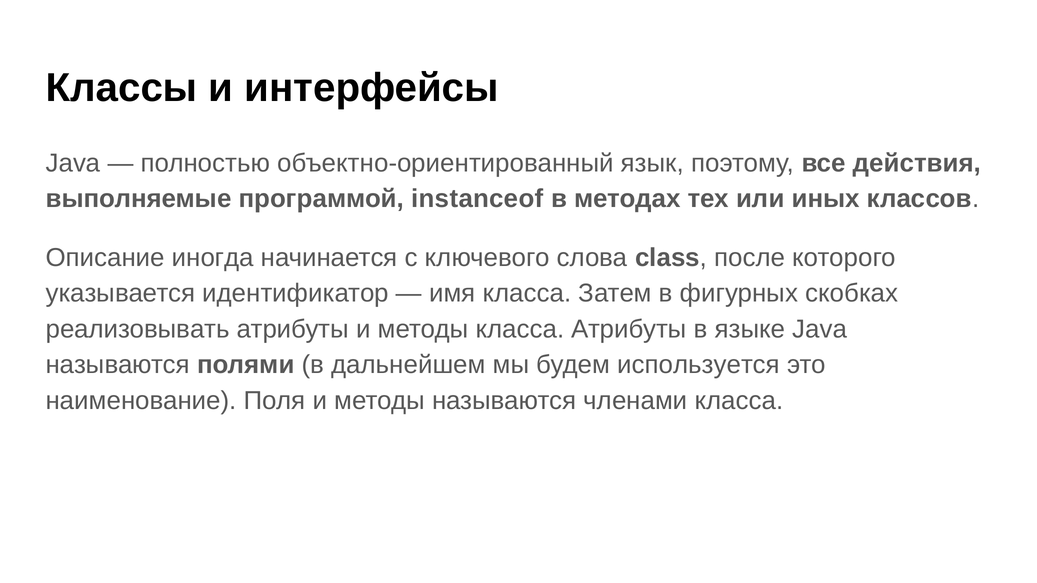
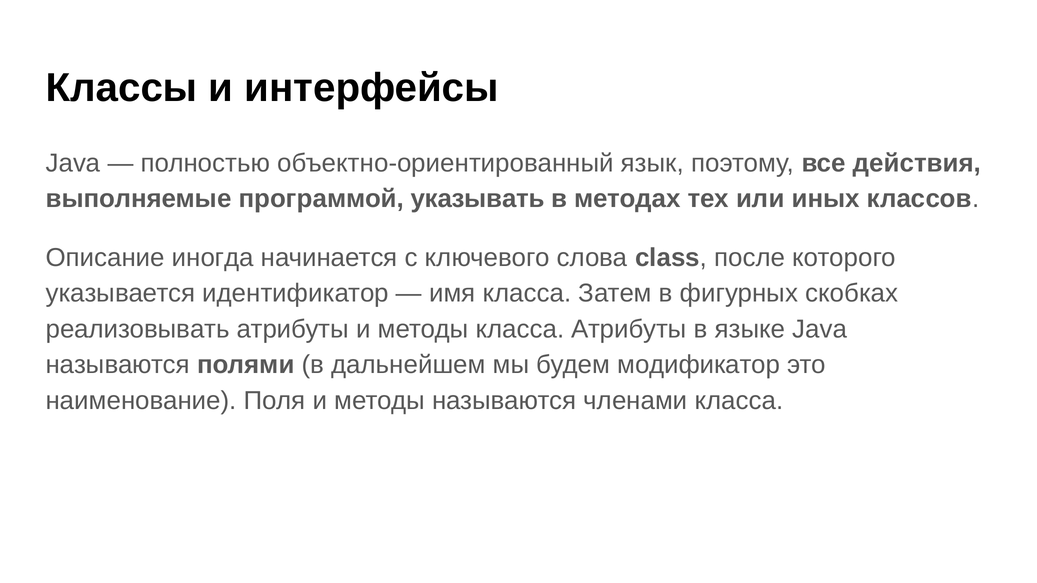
instanceof: instanceof -> указывать (478, 199)
используется: используется -> модификатор (699, 365)
